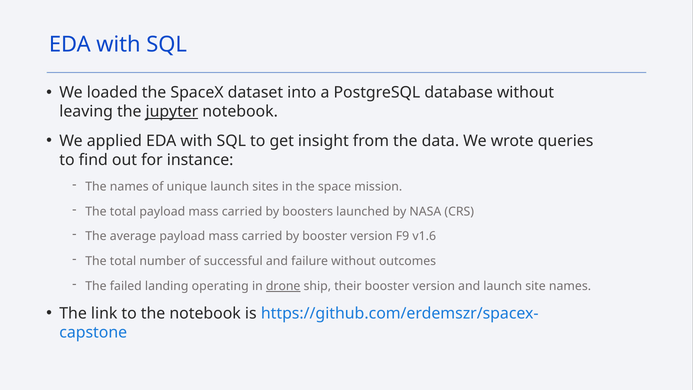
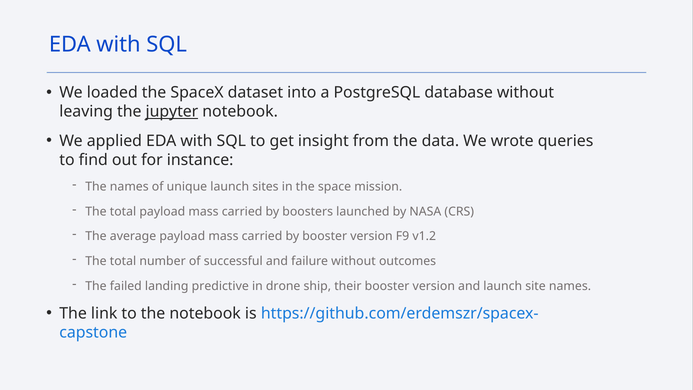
v1.6: v1.6 -> v1.2 (424, 236)
operating: operating -> predictive (220, 286)
drone underline: present -> none (283, 286)
